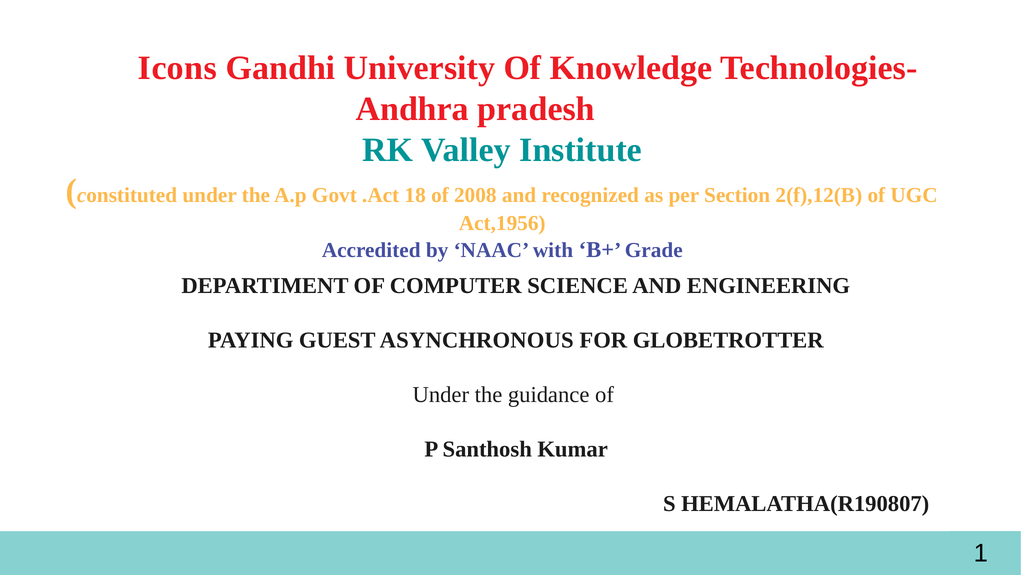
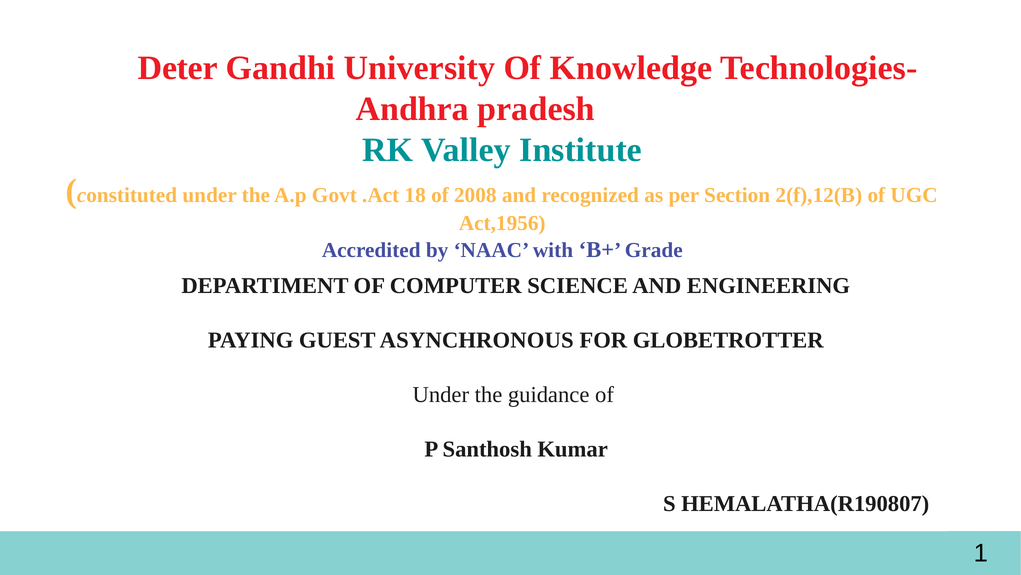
Icons: Icons -> Deter (178, 68)
